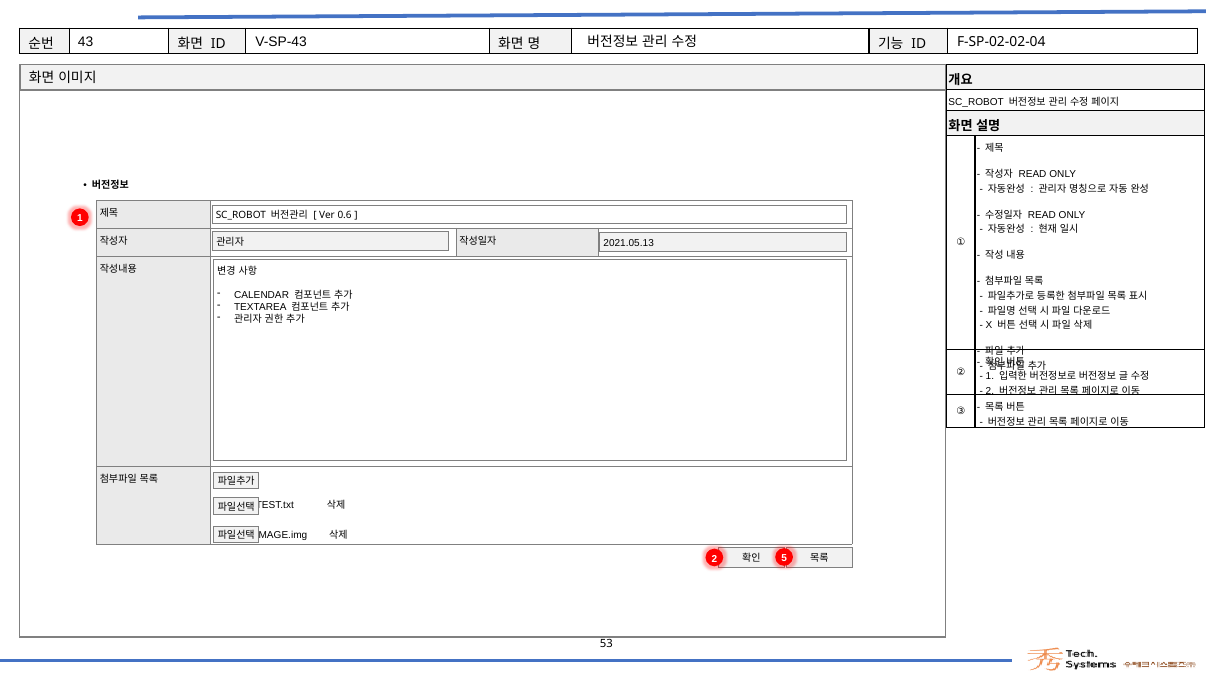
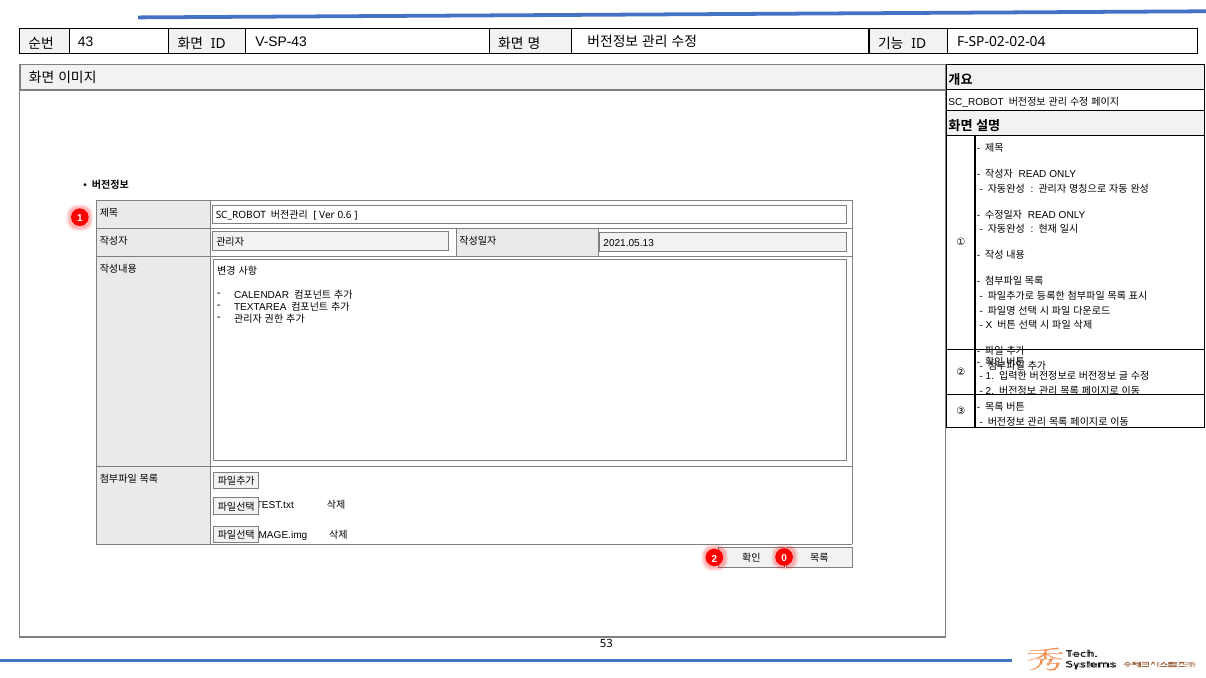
5: 5 -> 0 (784, 559)
